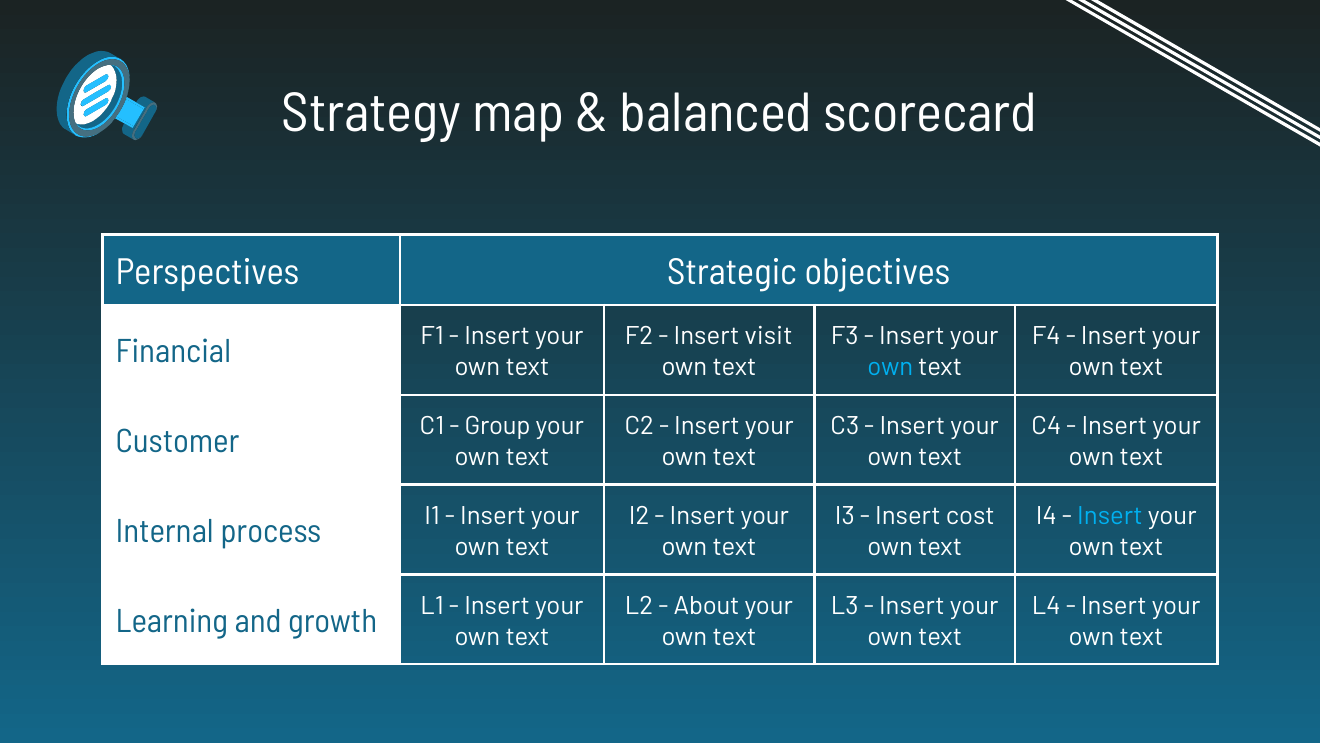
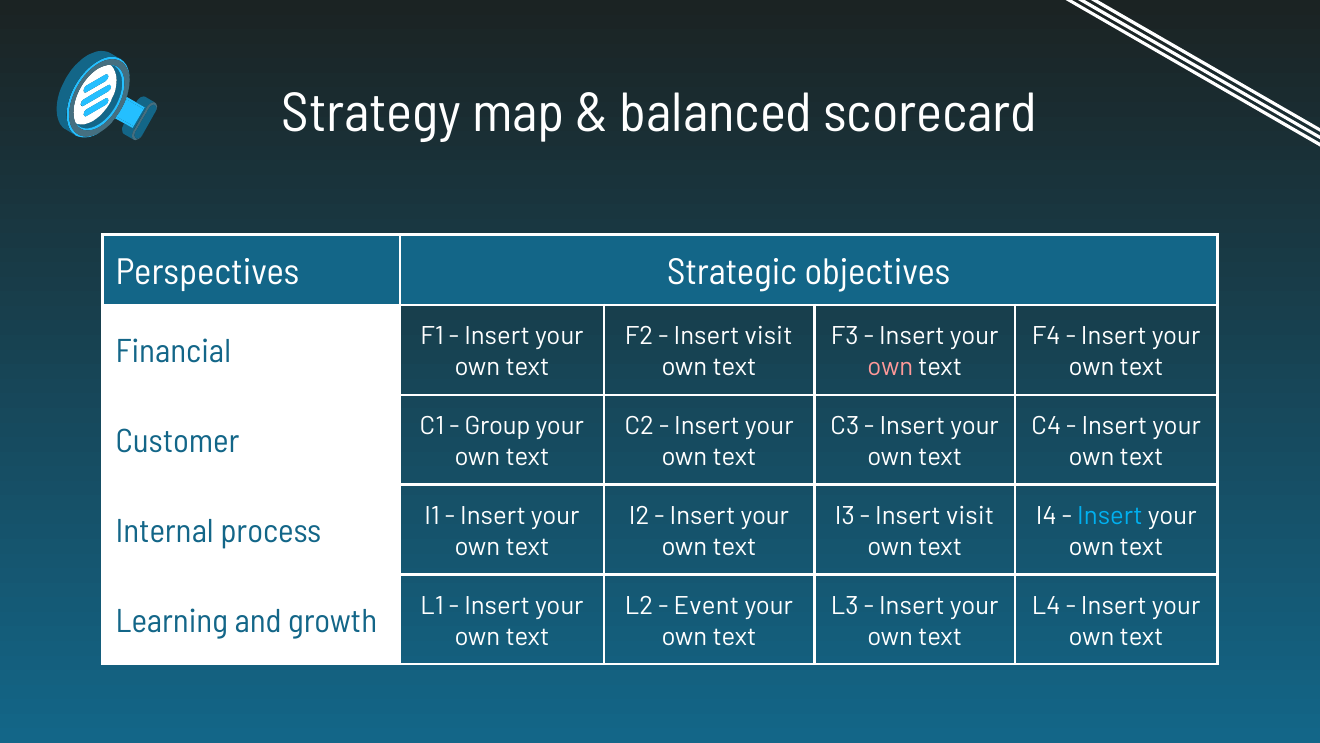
own colour: light blue -> pink (890, 367)
cost: cost -> visit (970, 516)
About: About -> Event (706, 605)
